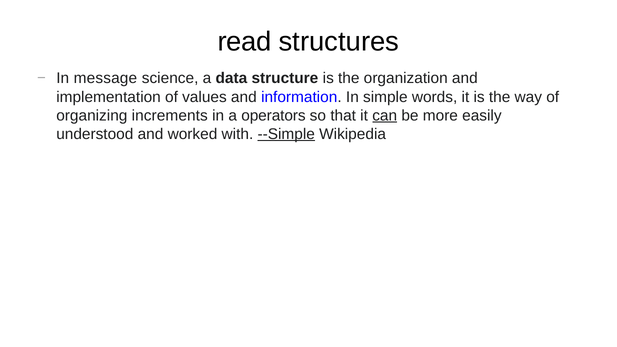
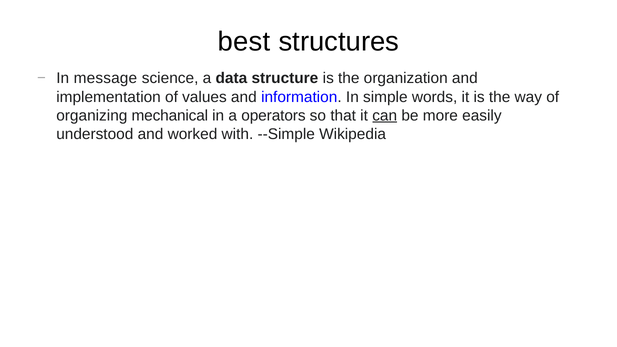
read: read -> best (244, 42)
increments: increments -> mechanical (170, 115)
--Simple underline: present -> none (286, 134)
